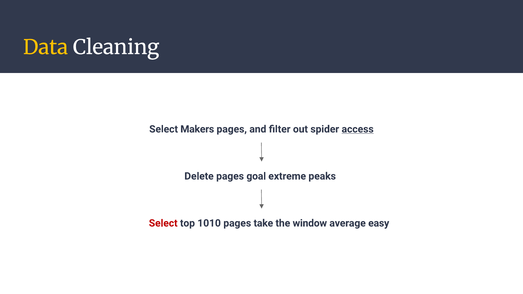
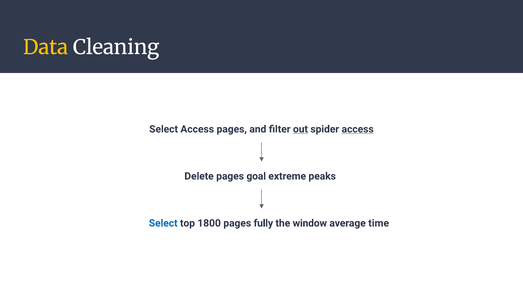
Select Makers: Makers -> Access (197, 129)
out underline: none -> present (300, 129)
Select colour: red -> blue (163, 223)
1010: 1010 -> 1800 (209, 223)
take: take -> fully (263, 223)
easy: easy -> time (379, 223)
